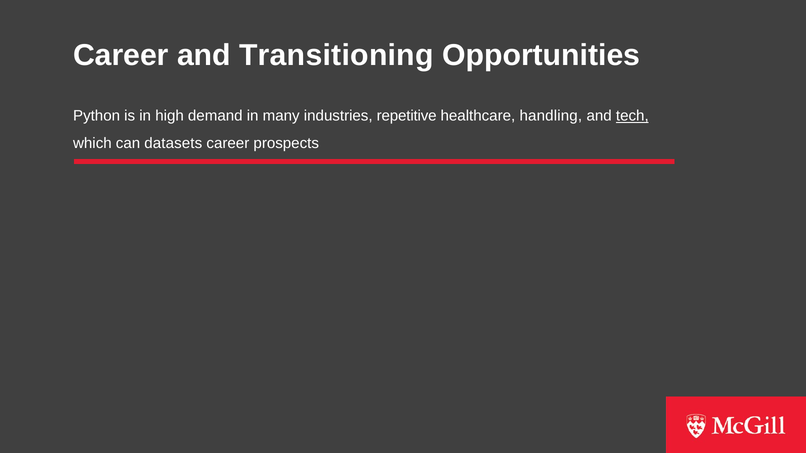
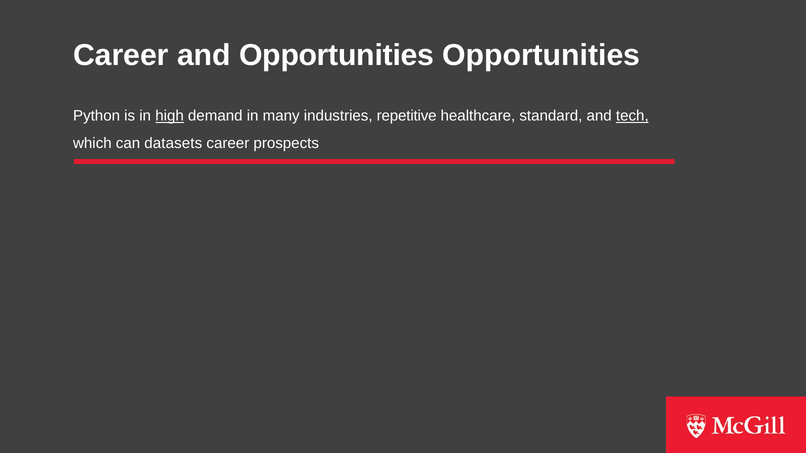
and Transitioning: Transitioning -> Opportunities (337, 55)
high underline: none -> present (170, 116)
handling: handling -> standard (551, 116)
